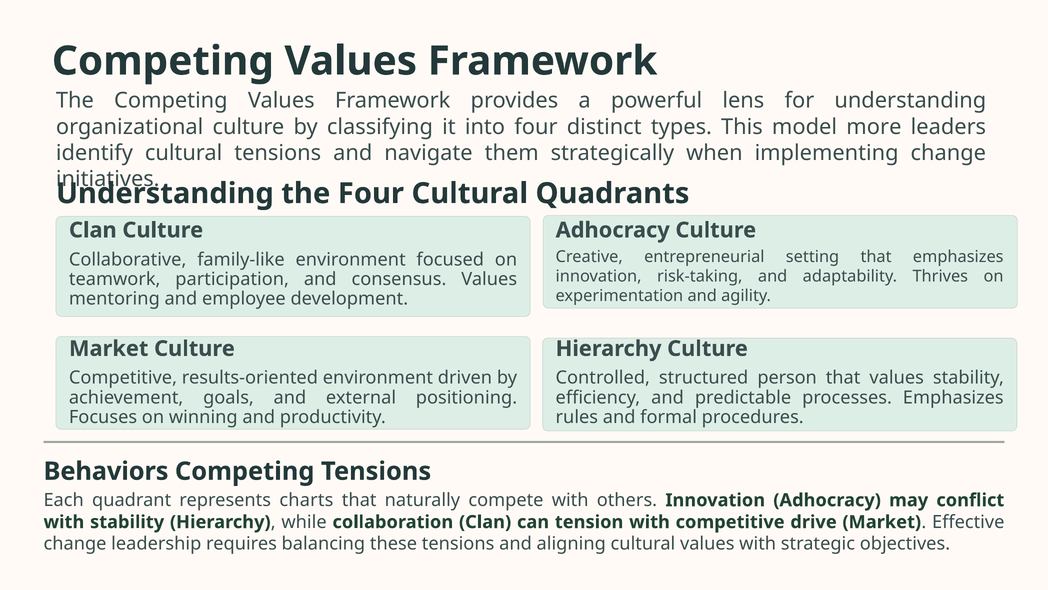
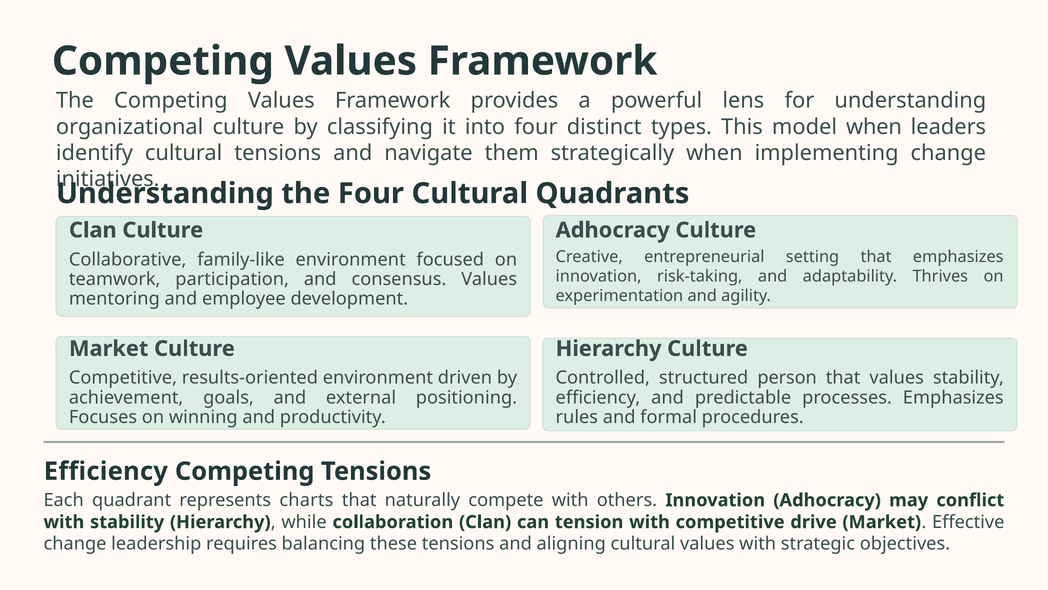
model more: more -> when (874, 127)
Behaviors: Behaviors -> Efficiency (106, 471)
